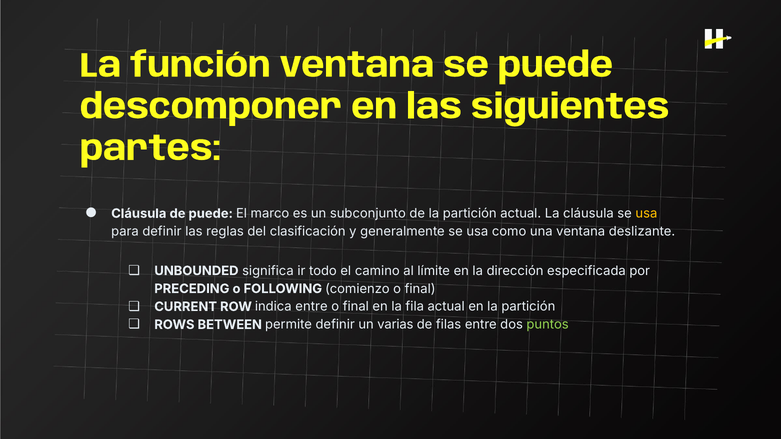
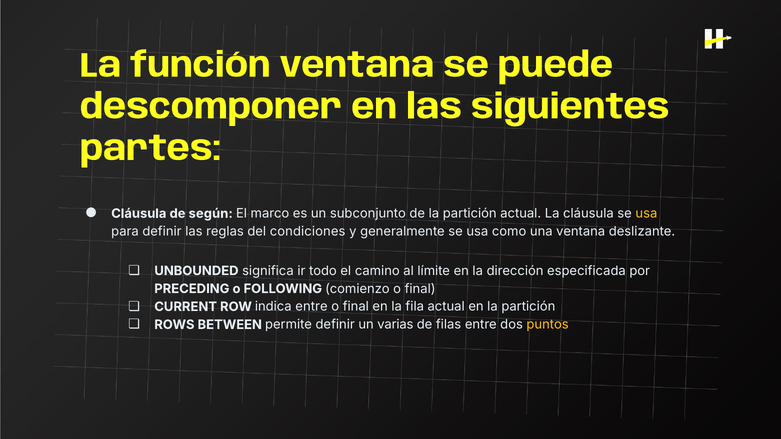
de puede: puede -> según (211, 214)
clasificación: clasificación -> condiciones (308, 232)
puntos colour: light green -> yellow (548, 325)
